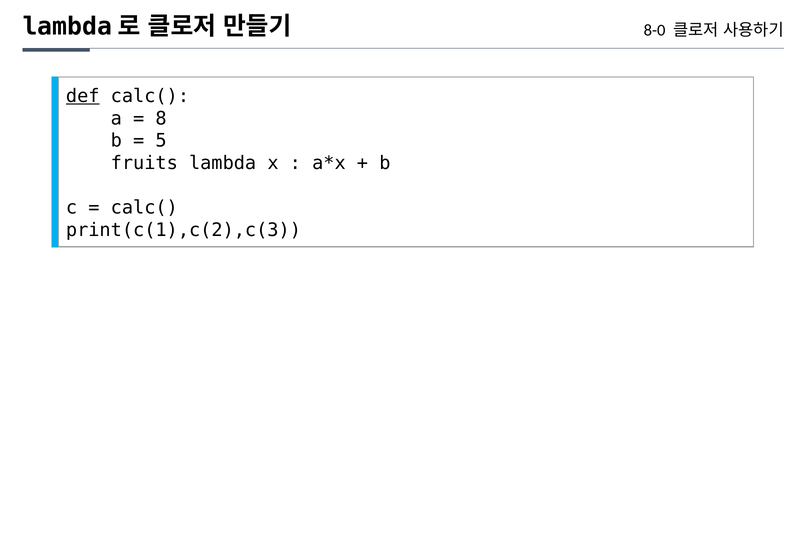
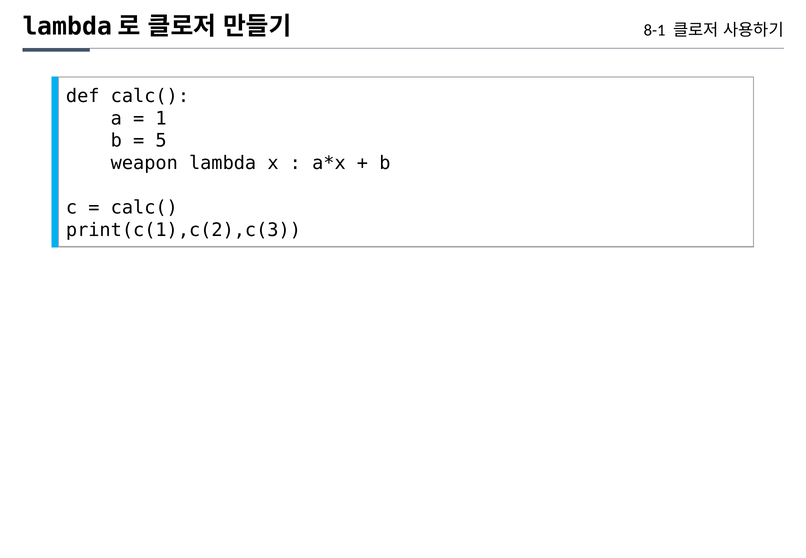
8-0: 8-0 -> 8-1 (655, 31)
def underline: present -> none (83, 96)
8: 8 -> 1 (161, 118)
fruits: fruits -> weapon (144, 163)
